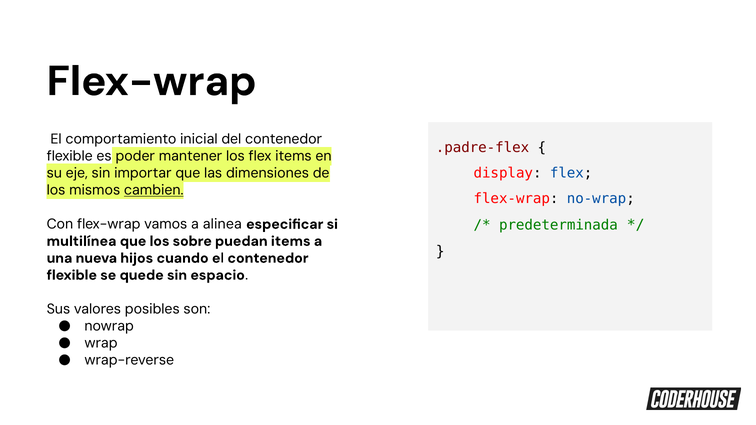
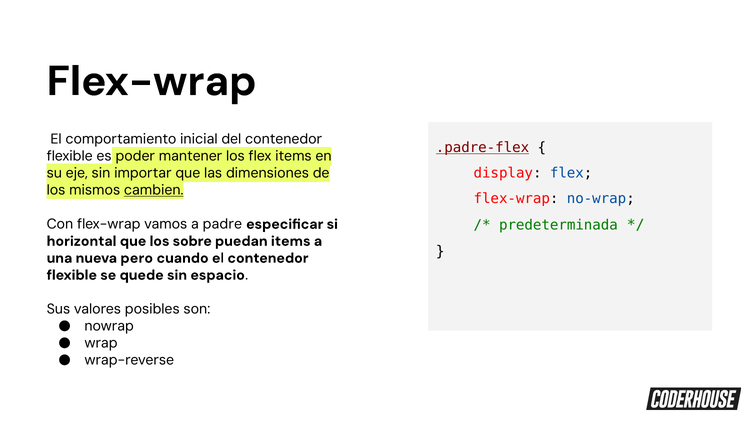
.padre-flex underline: none -> present (482, 148)
alinea: alinea -> padre (222, 224)
multilínea: multilínea -> horizontal (82, 241)
hijos: hijos -> pero (137, 258)
